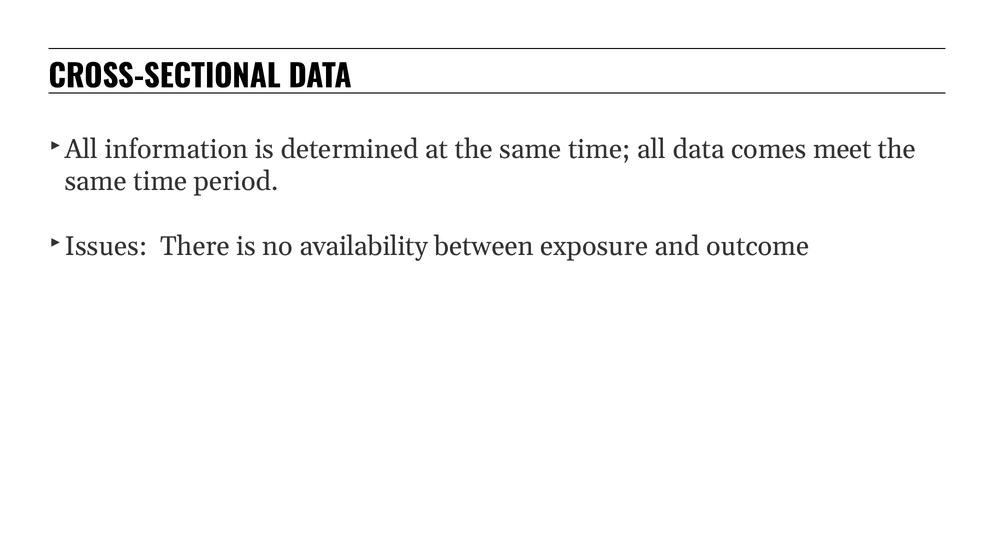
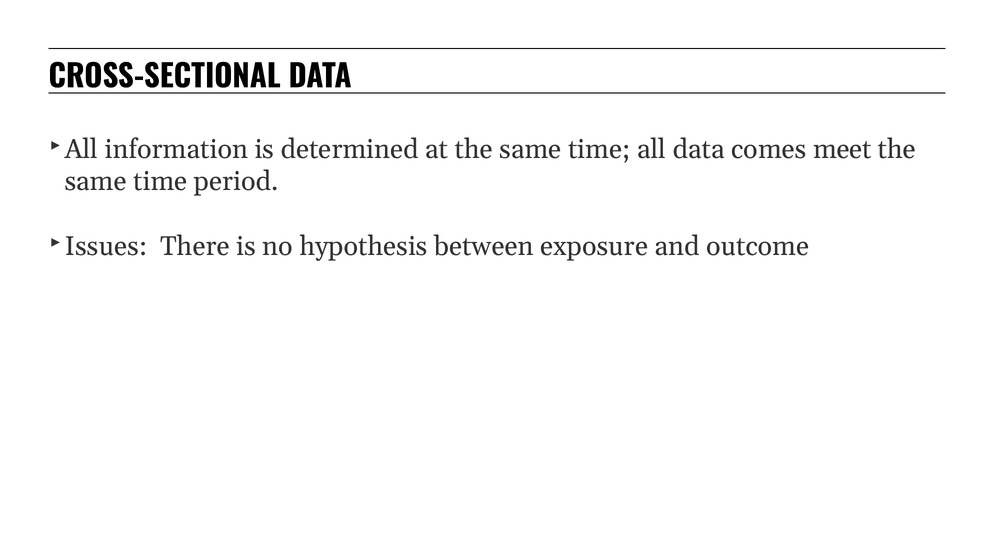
availability: availability -> hypothesis (364, 246)
